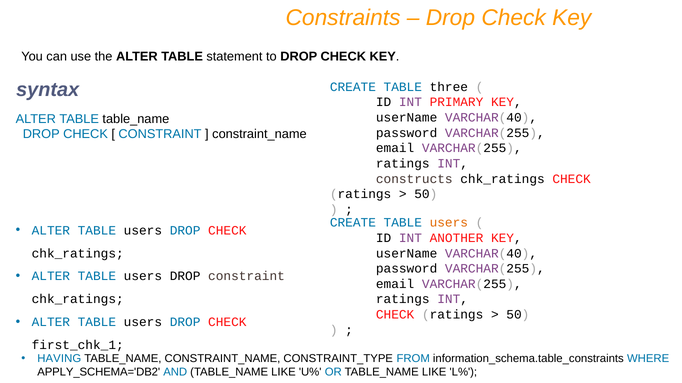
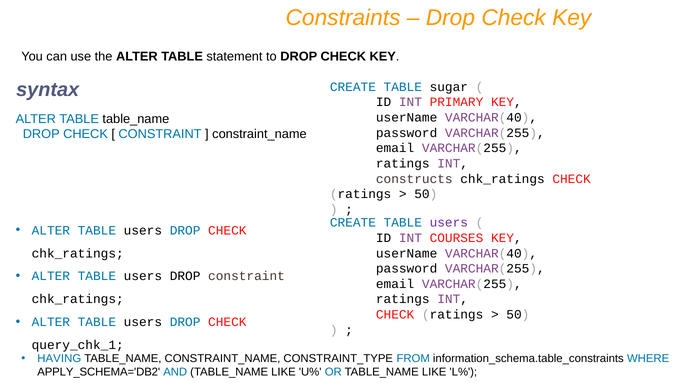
three: three -> sugar (449, 87)
users colour: orange -> purple (449, 223)
ANOTHER: ANOTHER -> COURSES (456, 238)
first_chk_1: first_chk_1 -> query_chk_1 (78, 346)
